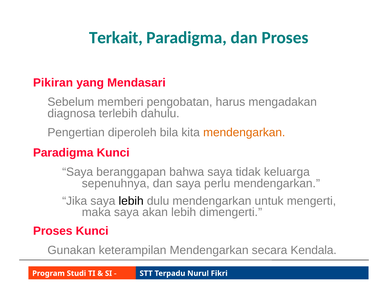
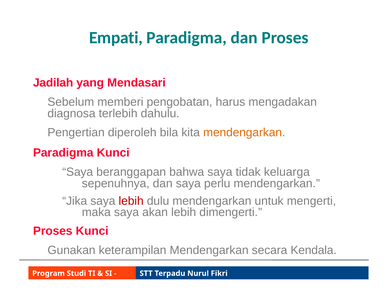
Terkait: Terkait -> Empati (116, 38)
Pikiran: Pikiran -> Jadilah (53, 83)
lebih colour: black -> red (131, 201)
